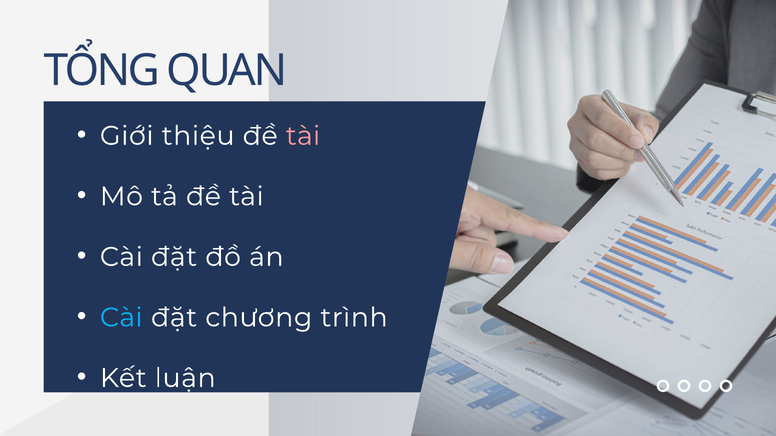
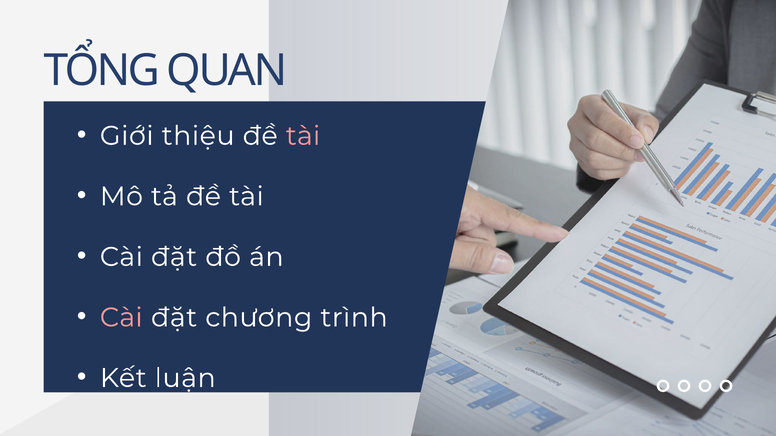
Cài colour: light blue -> pink (121, 318)
